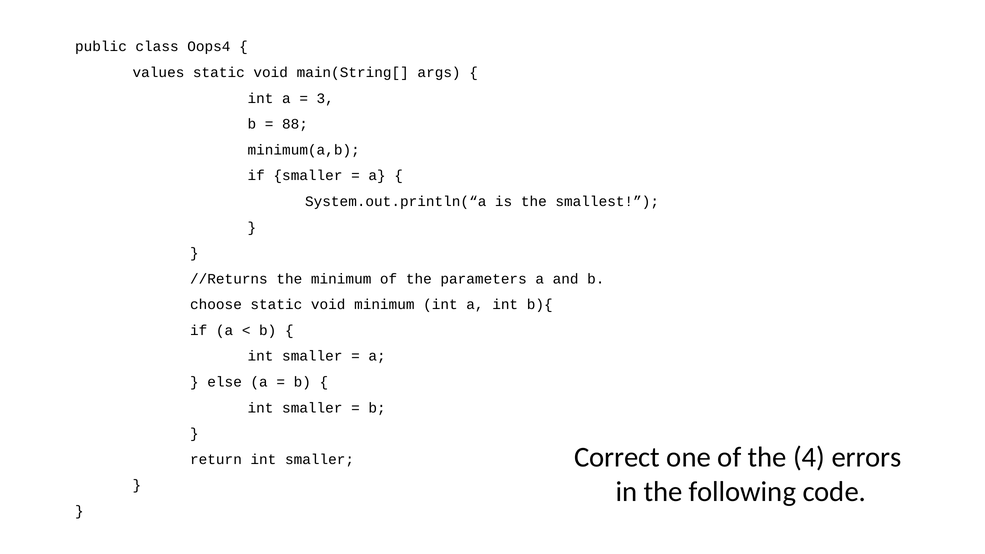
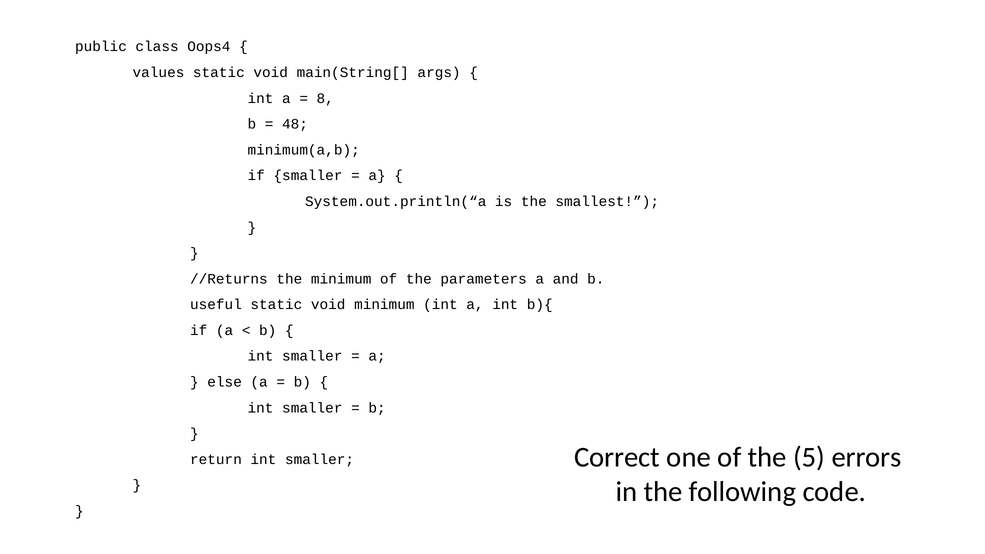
3: 3 -> 8 (325, 98)
88: 88 -> 48 (295, 124)
choose: choose -> useful (216, 305)
4: 4 -> 5 (809, 457)
